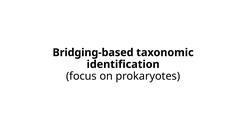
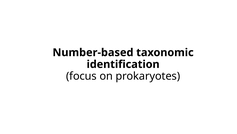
Bridging-based: Bridging-based -> Number-based (93, 52)
